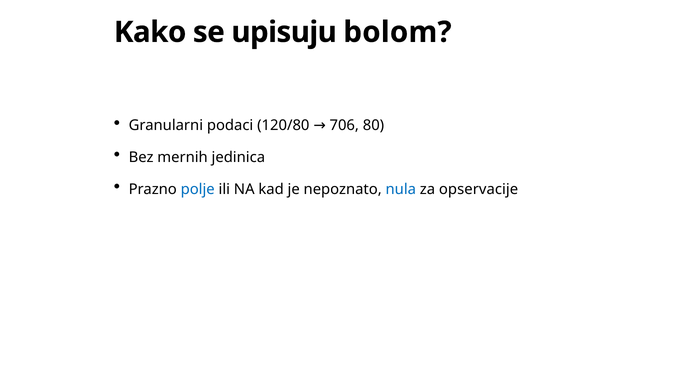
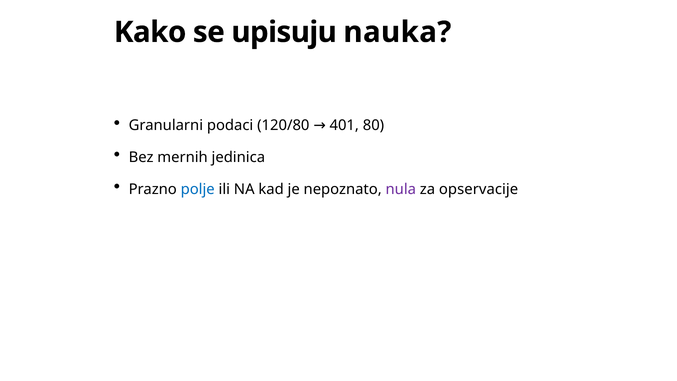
bolom: bolom -> nauka (397, 32)
706: 706 -> 401 (344, 125)
nula colour: blue -> purple (401, 189)
